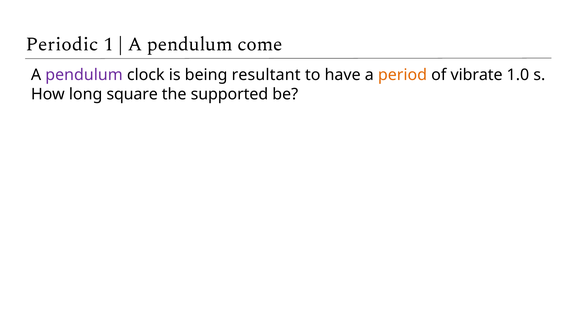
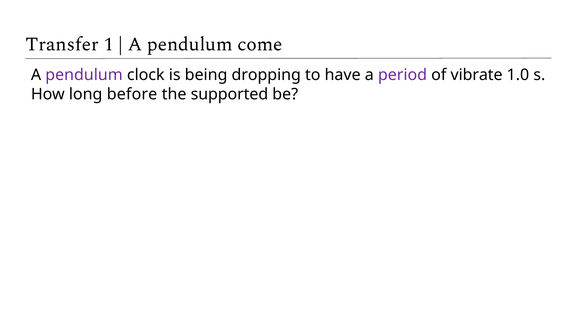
Periodic: Periodic -> Transfer (62, 44)
resultant: resultant -> dropping (266, 75)
period colour: orange -> purple (403, 75)
square: square -> before (132, 94)
